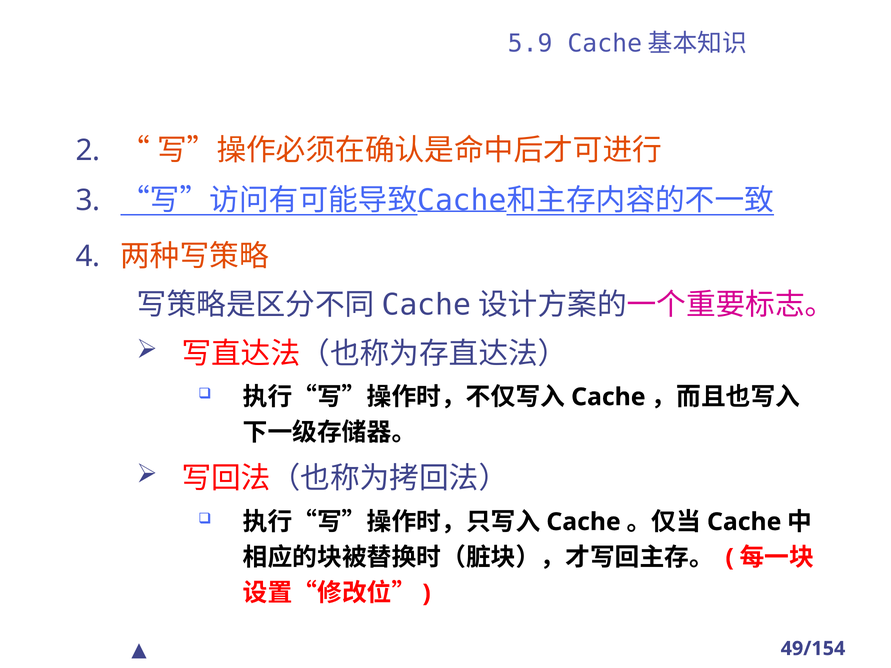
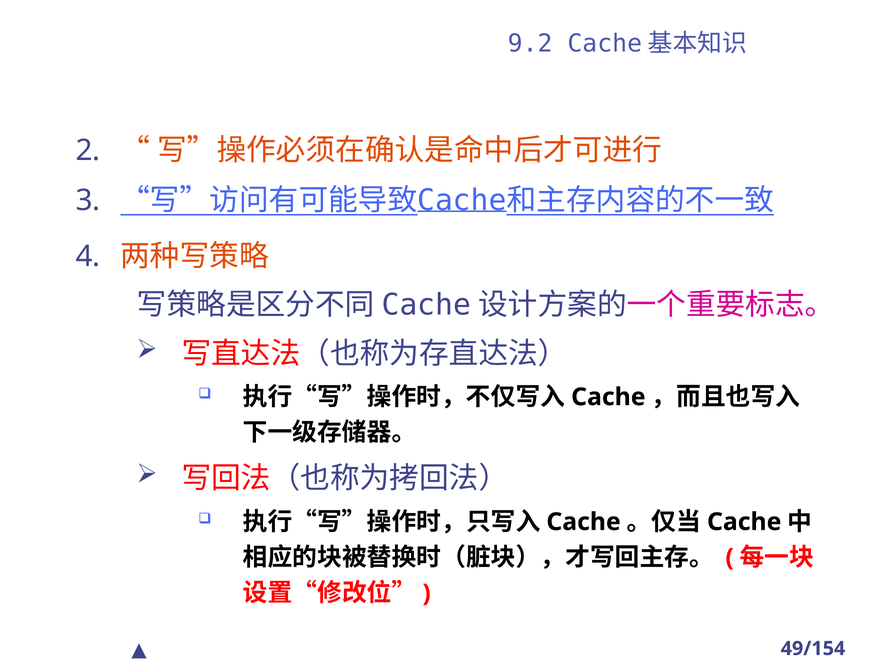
5.9: 5.9 -> 9.2 (530, 44)
